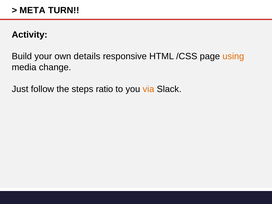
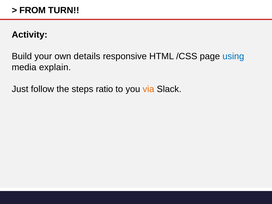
META: META -> FROM (33, 10)
using colour: orange -> blue (233, 56)
change: change -> explain (55, 67)
